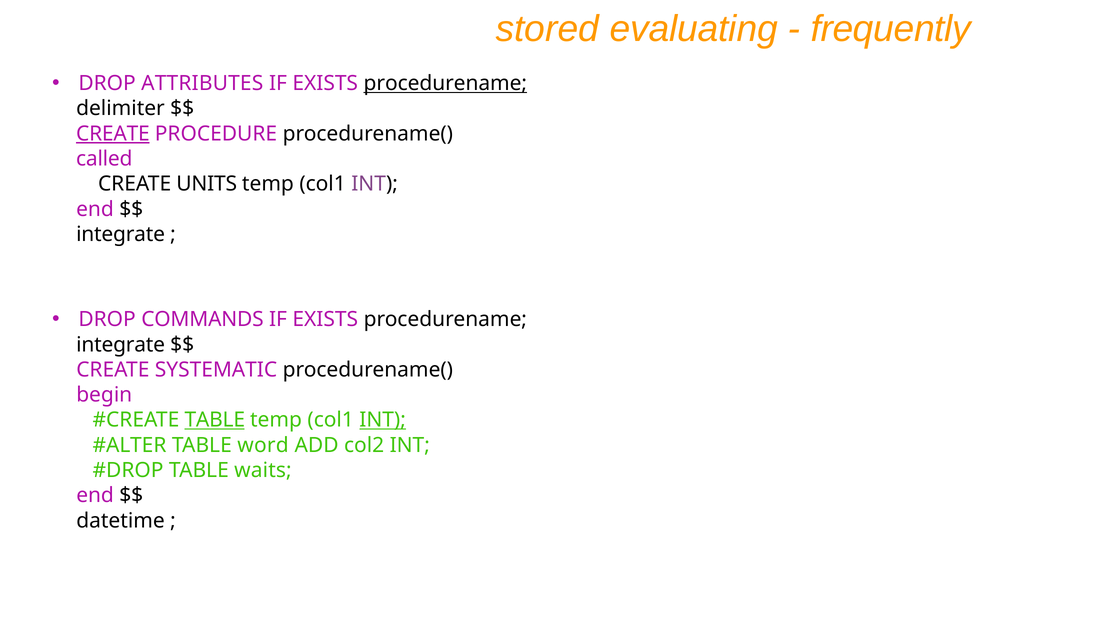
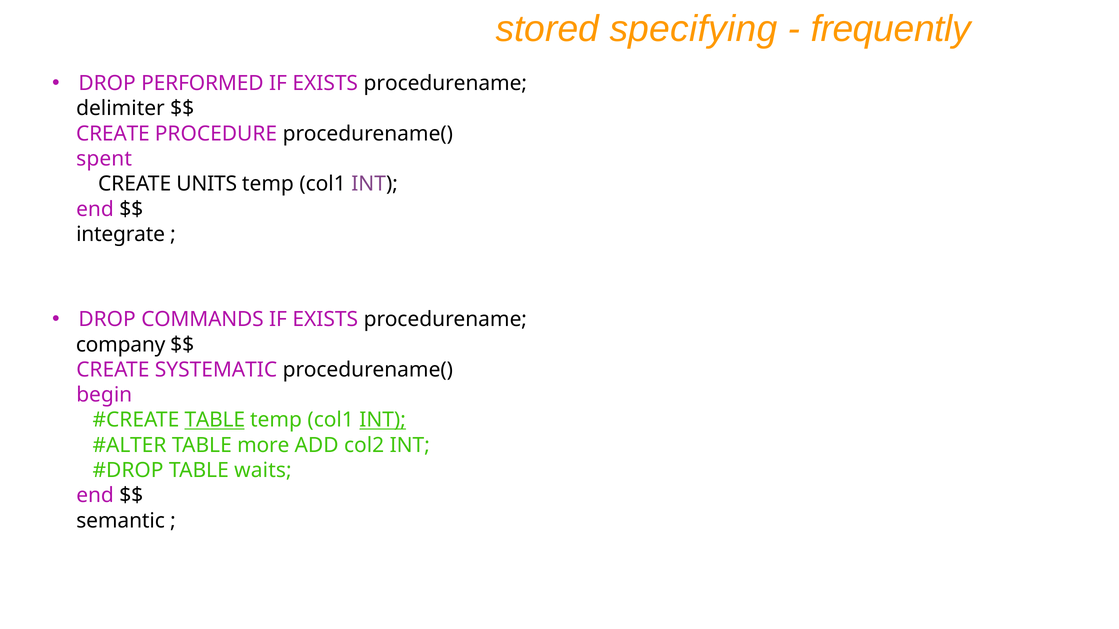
evaluating: evaluating -> specifying (693, 29)
ATTRIBUTES: ATTRIBUTES -> PERFORMED (202, 83)
procedurename underline: present -> none (445, 83)
CREATE underline: present -> none (113, 134)
called: called -> spent (104, 159)
integrate: integrate -> company (121, 345)
word: word -> more (263, 446)
datetime: datetime -> semantic (121, 521)
